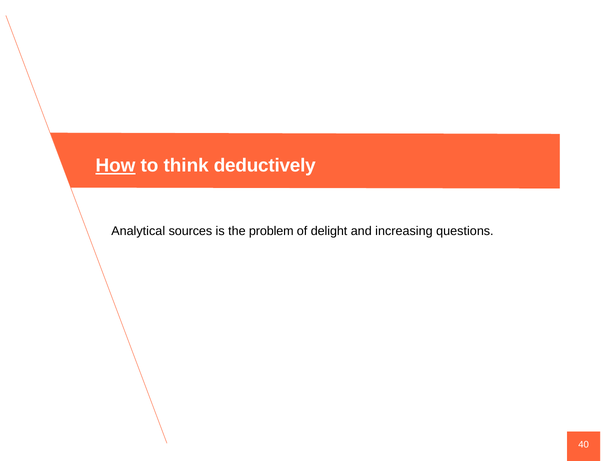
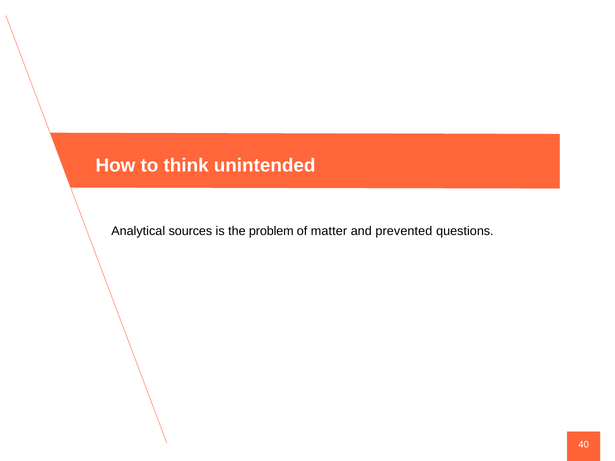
How underline: present -> none (115, 166)
deductively: deductively -> unintended (265, 166)
delight: delight -> matter (329, 231)
increasing: increasing -> prevented (404, 231)
